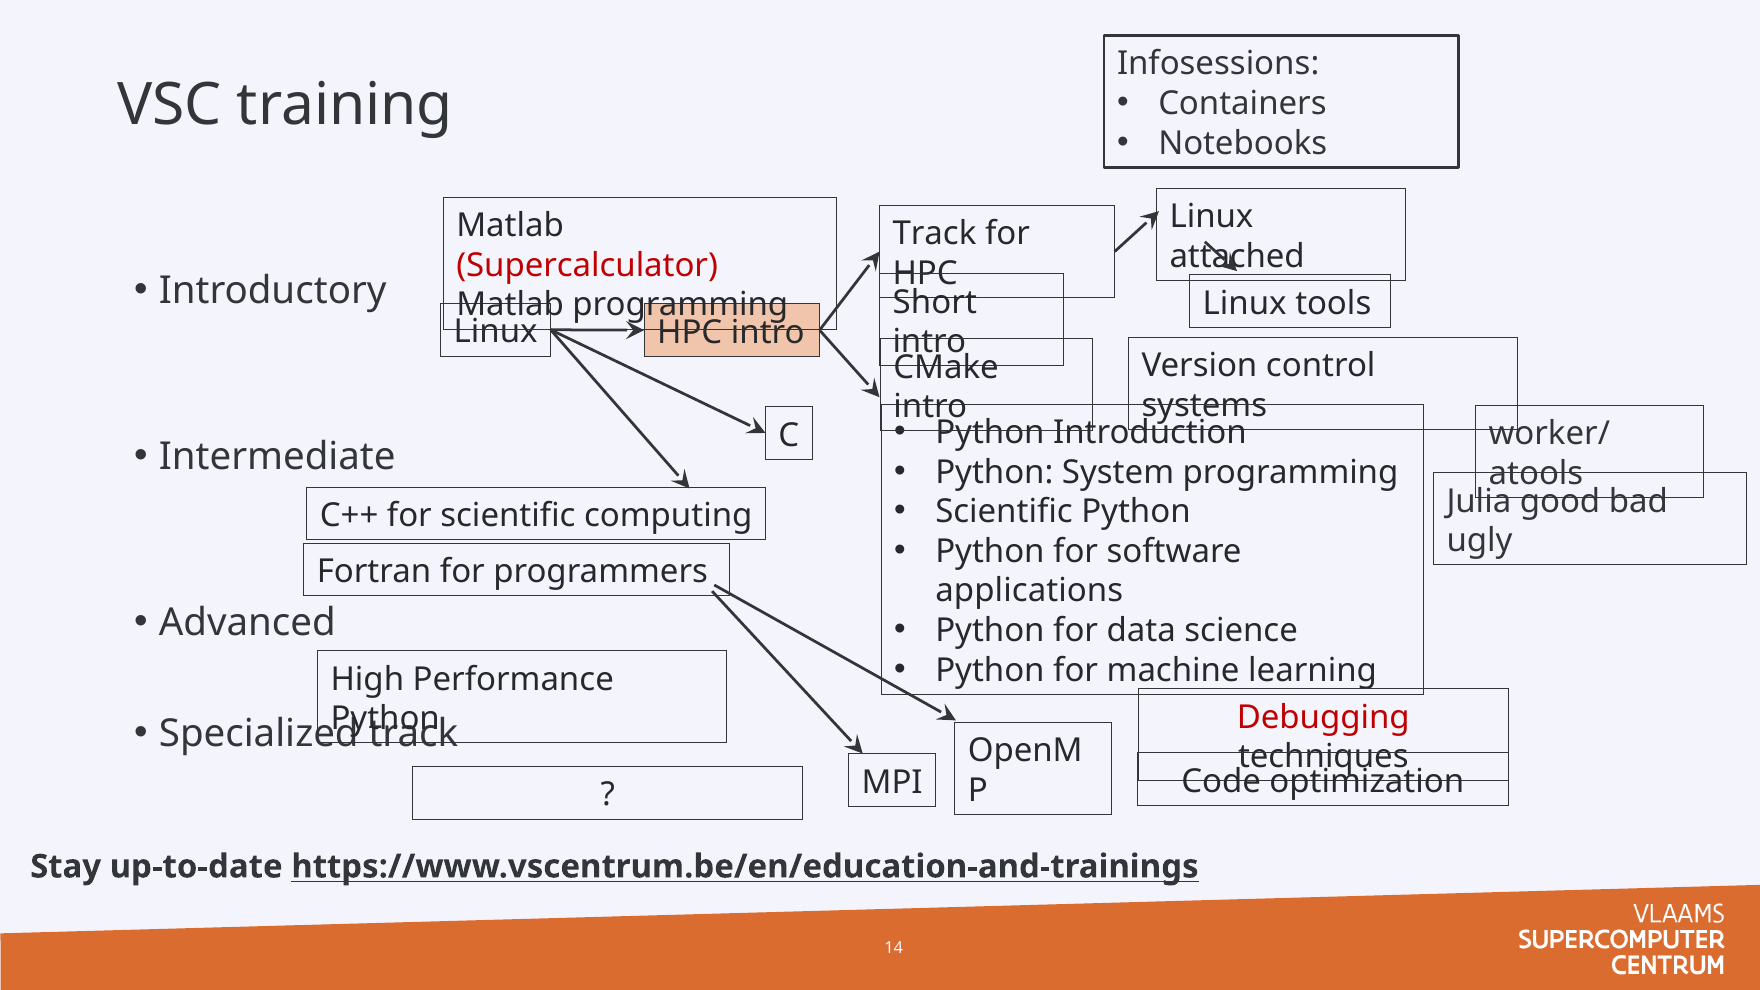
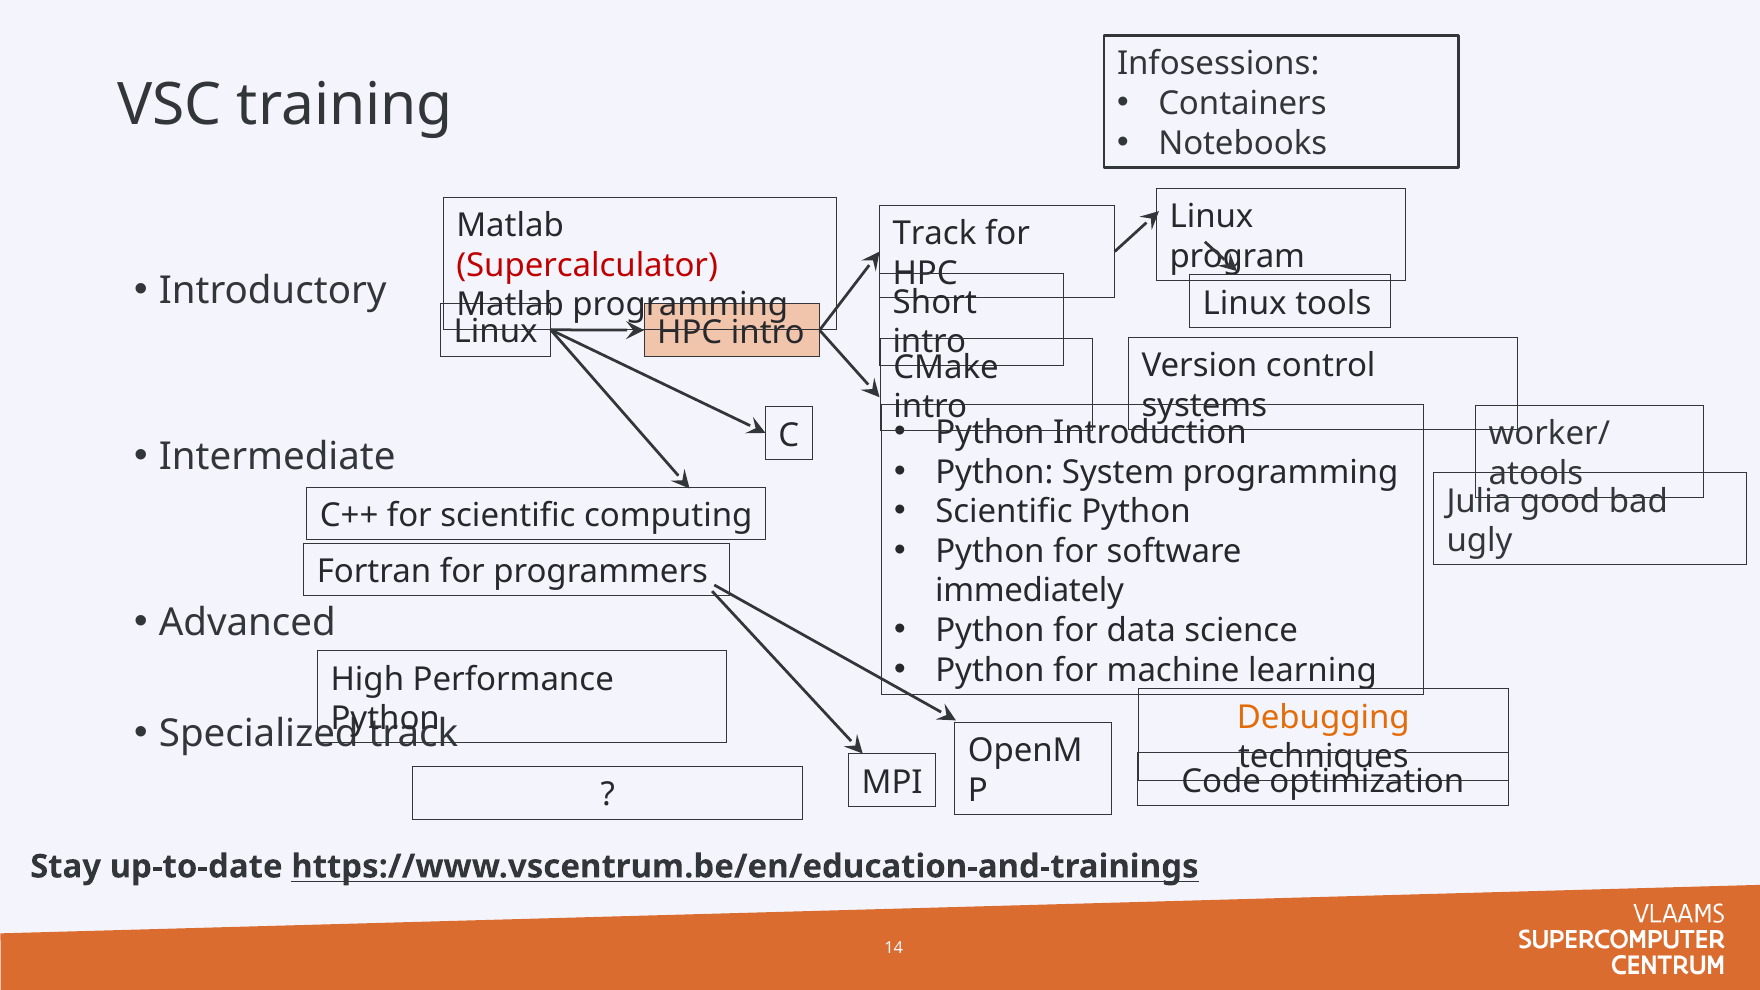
attached: attached -> program (1237, 257)
applications: applications -> immediately (1030, 591)
Debugging colour: red -> orange (1323, 717)
